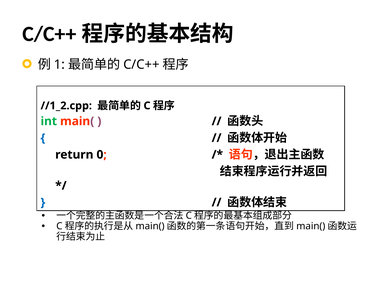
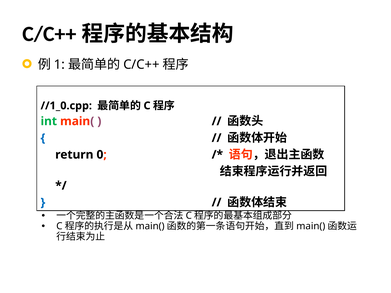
//1_2.cpp: //1_2.cpp -> //1_0.cpp (66, 106)
